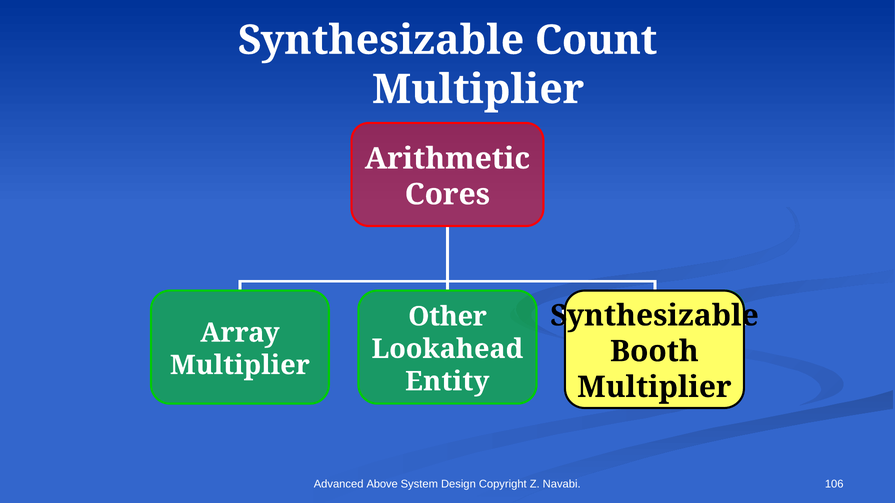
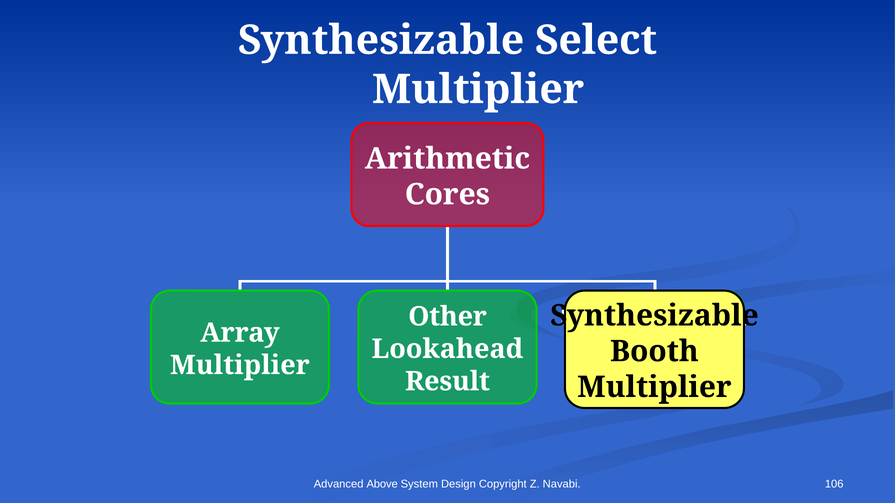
Count: Count -> Select (596, 40)
Entity: Entity -> Result (448, 382)
